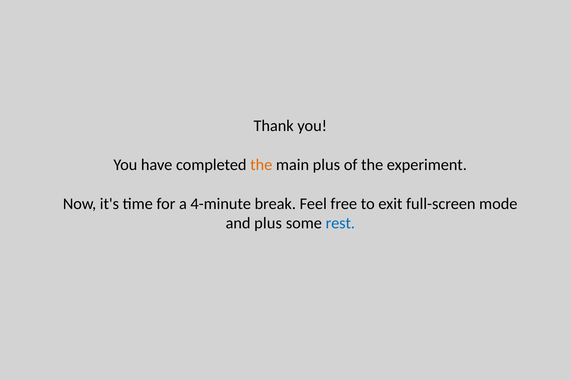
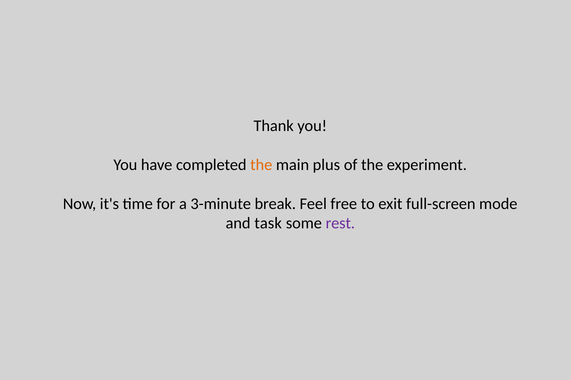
4-minute: 4-minute -> 3-minute (221, 204)
and plus: plus -> task (268, 224)
rest colour: blue -> purple (340, 224)
